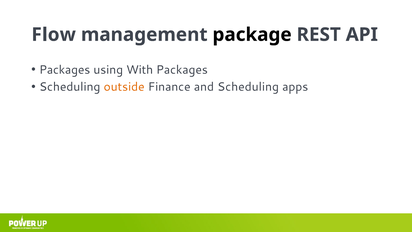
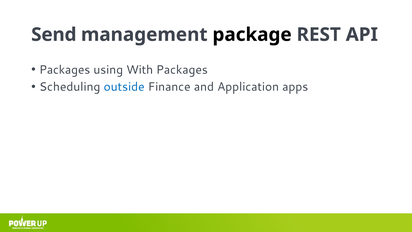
Flow: Flow -> Send (54, 35)
outside colour: orange -> blue (124, 87)
and Scheduling: Scheduling -> Application (248, 87)
